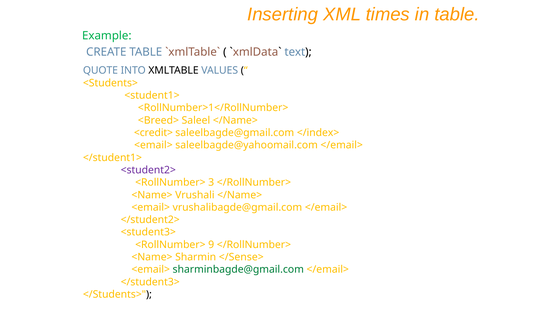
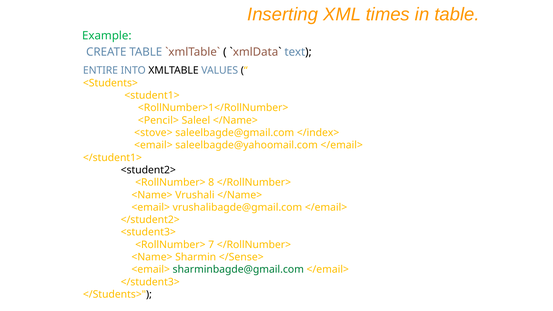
QUOTE: QUOTE -> ENTIRE (100, 71)
<Breed>: <Breed> -> <Pencil> (158, 120)
<credit>: <credit> -> <stove> (153, 133)
<student2> colour: purple -> black (148, 170)
3: 3 -> 8 (211, 183)
9: 9 -> 7 (211, 245)
